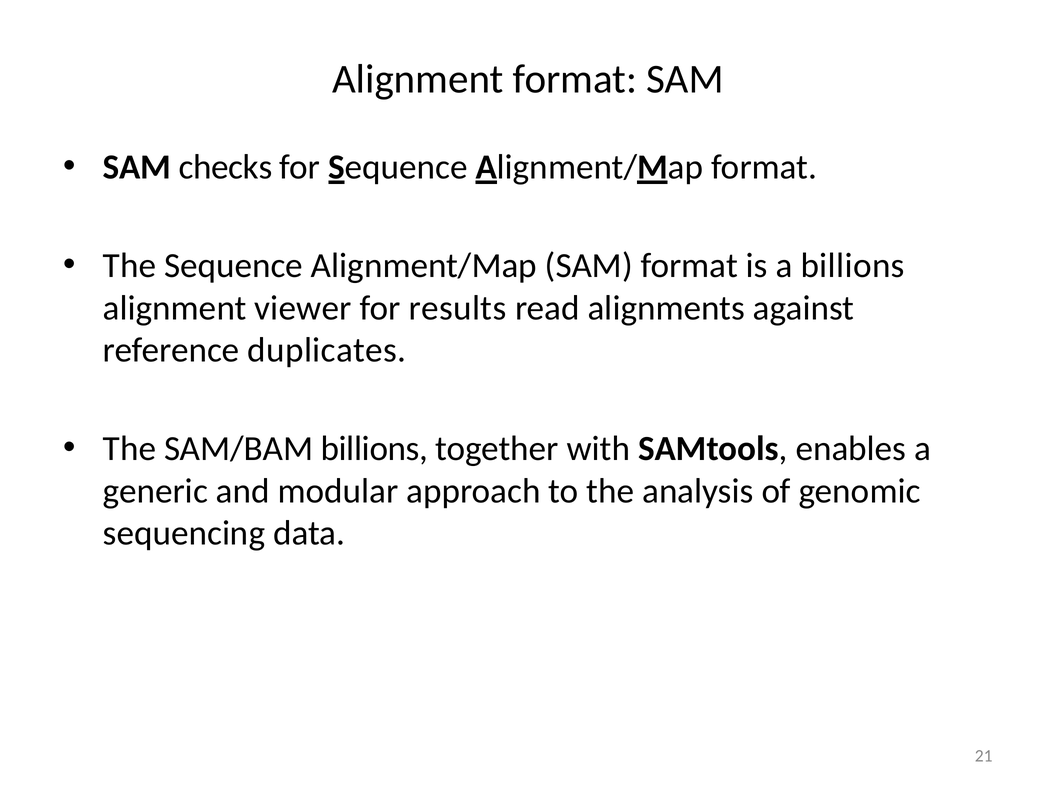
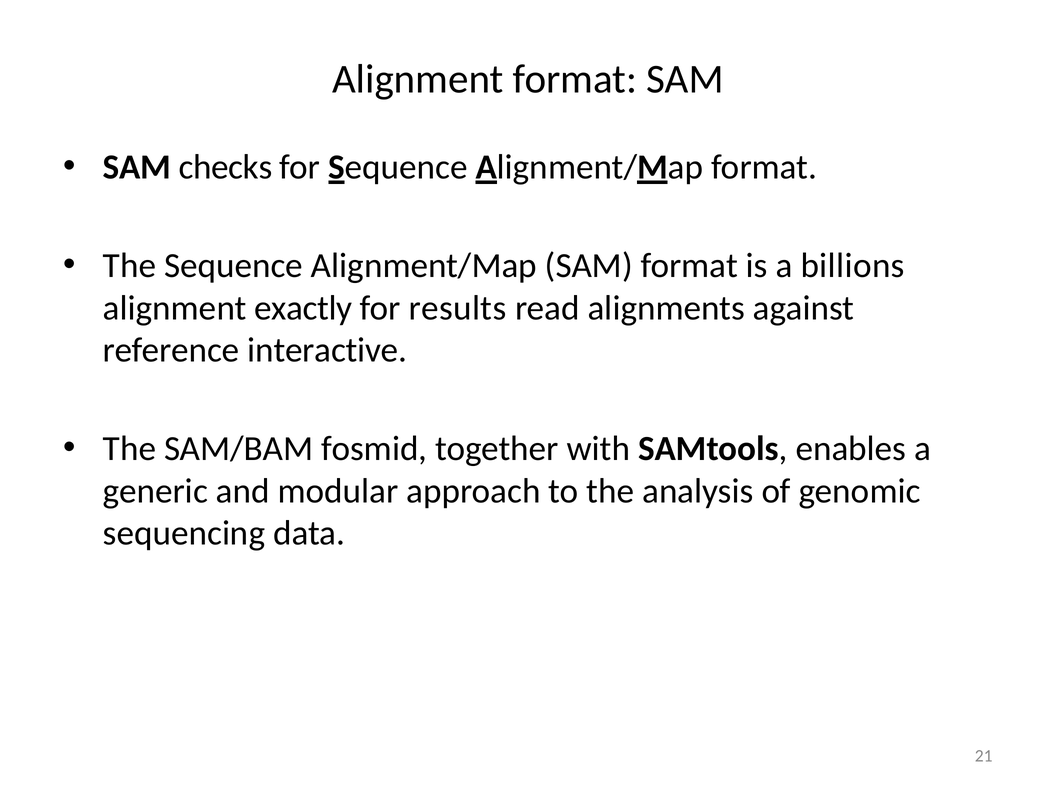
viewer: viewer -> exactly (303, 308)
duplicates: duplicates -> interactive (327, 350)
SAM/BAM billions: billions -> fosmid (374, 449)
